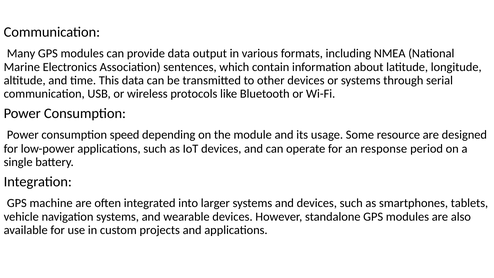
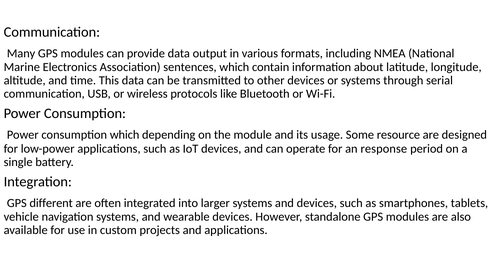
consumption speed: speed -> which (125, 135)
machine: machine -> different (51, 203)
